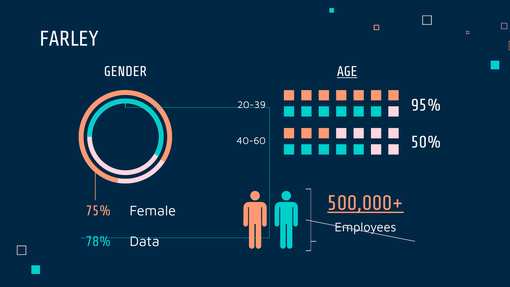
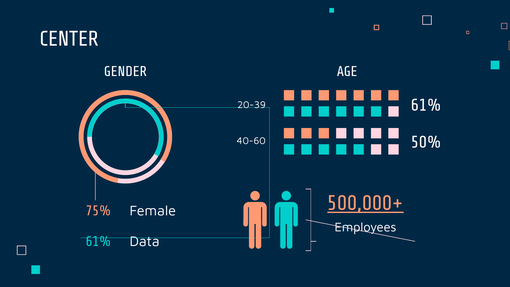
FARLEY: FARLEY -> CENTER (69, 39)
AGE underline: present -> none (347, 72)
95%: 95% -> 61% (426, 105)
78%: 78% -> 61% (98, 241)
